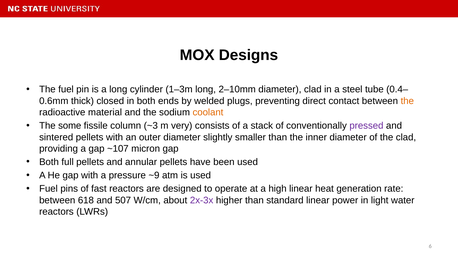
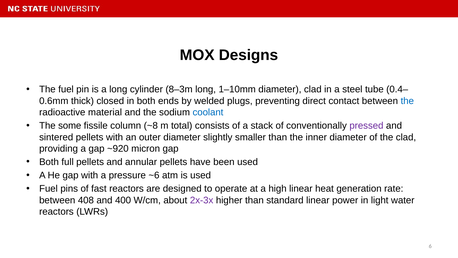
1–3m: 1–3m -> 8–3m (179, 89)
2–10mm: 2–10mm -> 1–10mm (237, 89)
the colour: orange -> blue (407, 101)
coolant colour: orange -> blue (208, 112)
~3: ~3 -> ~8 (151, 126)
very: very -> total (182, 126)
~107: ~107 -> ~920 (118, 148)
~9: ~9 -> ~6 (154, 175)
618: 618 -> 408 (86, 200)
507: 507 -> 400 (123, 200)
